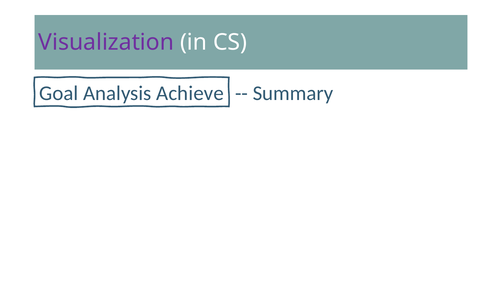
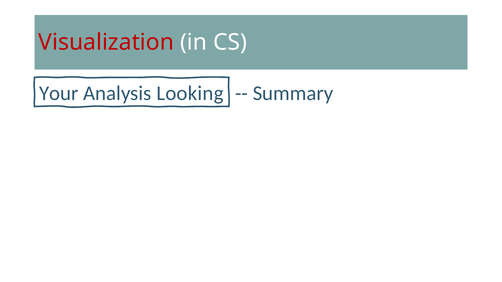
Visualization colour: purple -> red (106, 42)
Goal: Goal -> Your (59, 93)
Achieve: Achieve -> Looking (190, 93)
